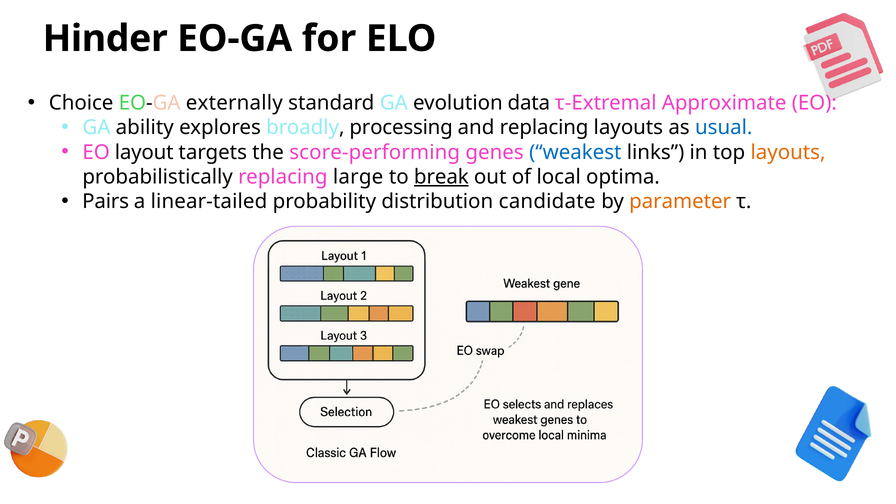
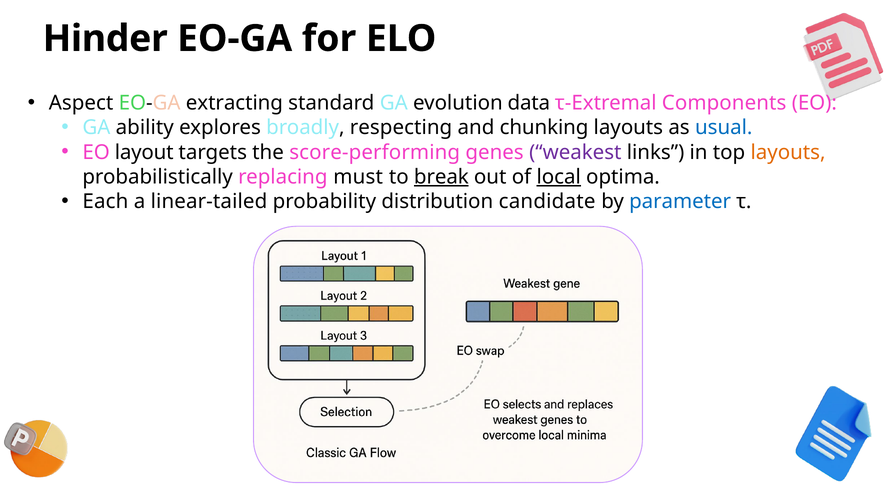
Choice: Choice -> Aspect (81, 103)
externally: externally -> extracting (234, 103)
Approximate: Approximate -> Components (724, 103)
processing: processing -> respecting (401, 128)
and replacing: replacing -> chunking (544, 128)
weakest colour: blue -> purple (575, 152)
large: large -> must (358, 177)
local underline: none -> present (559, 177)
Pairs: Pairs -> Each (105, 202)
parameter colour: orange -> blue (680, 202)
